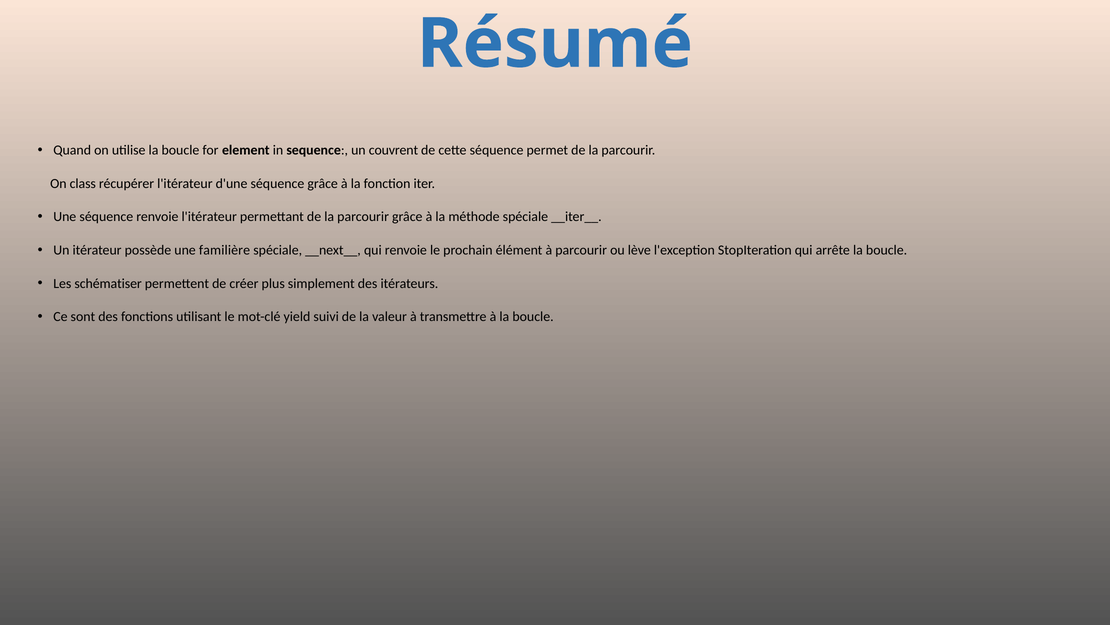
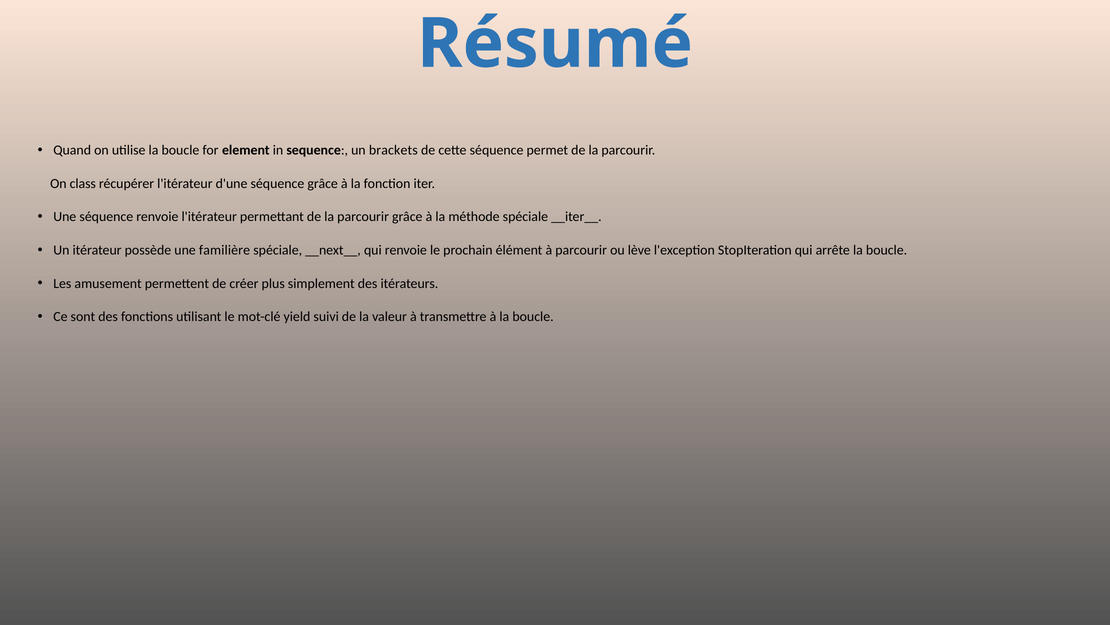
couvrent: couvrent -> brackets (393, 150)
schématiser: schématiser -> amusement (108, 283)
